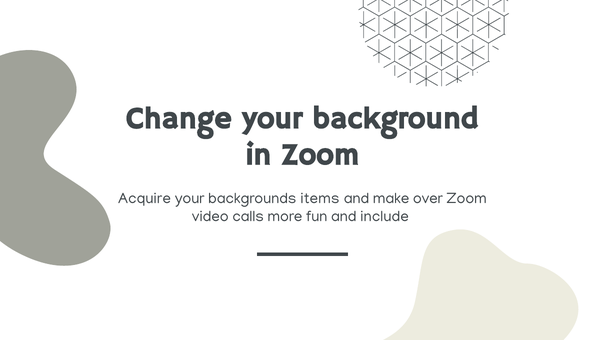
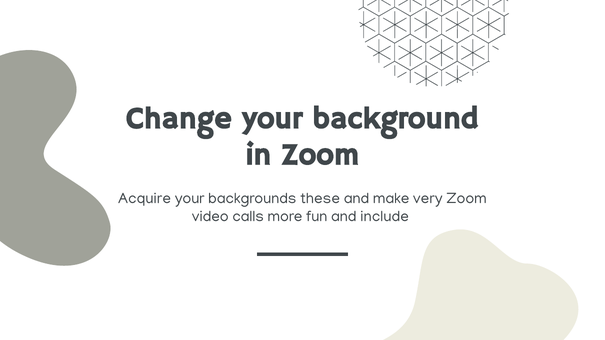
items: items -> these (320, 199)
over: over -> very (428, 199)
